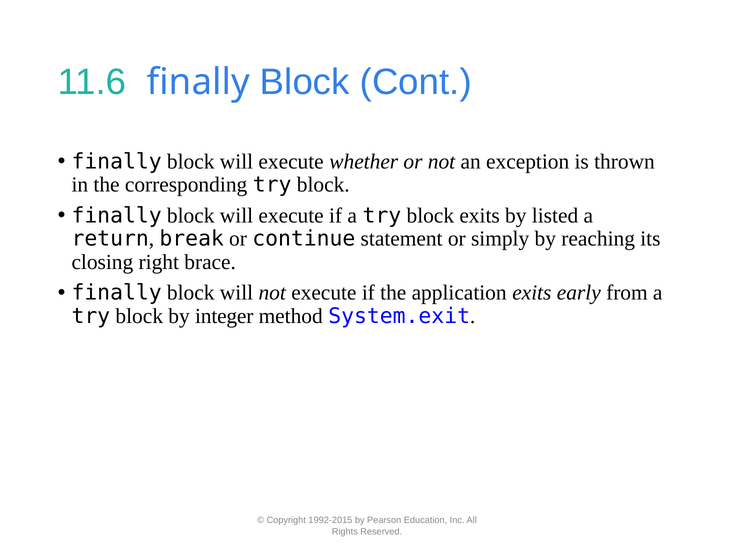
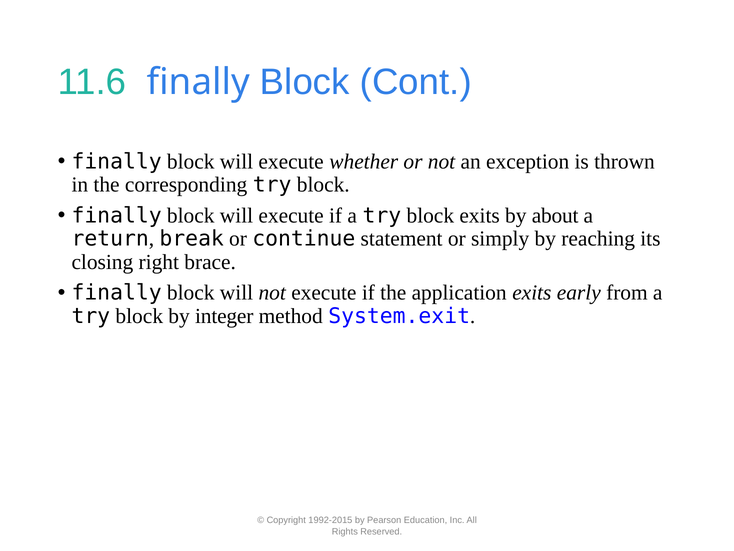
listed: listed -> about (555, 216)
